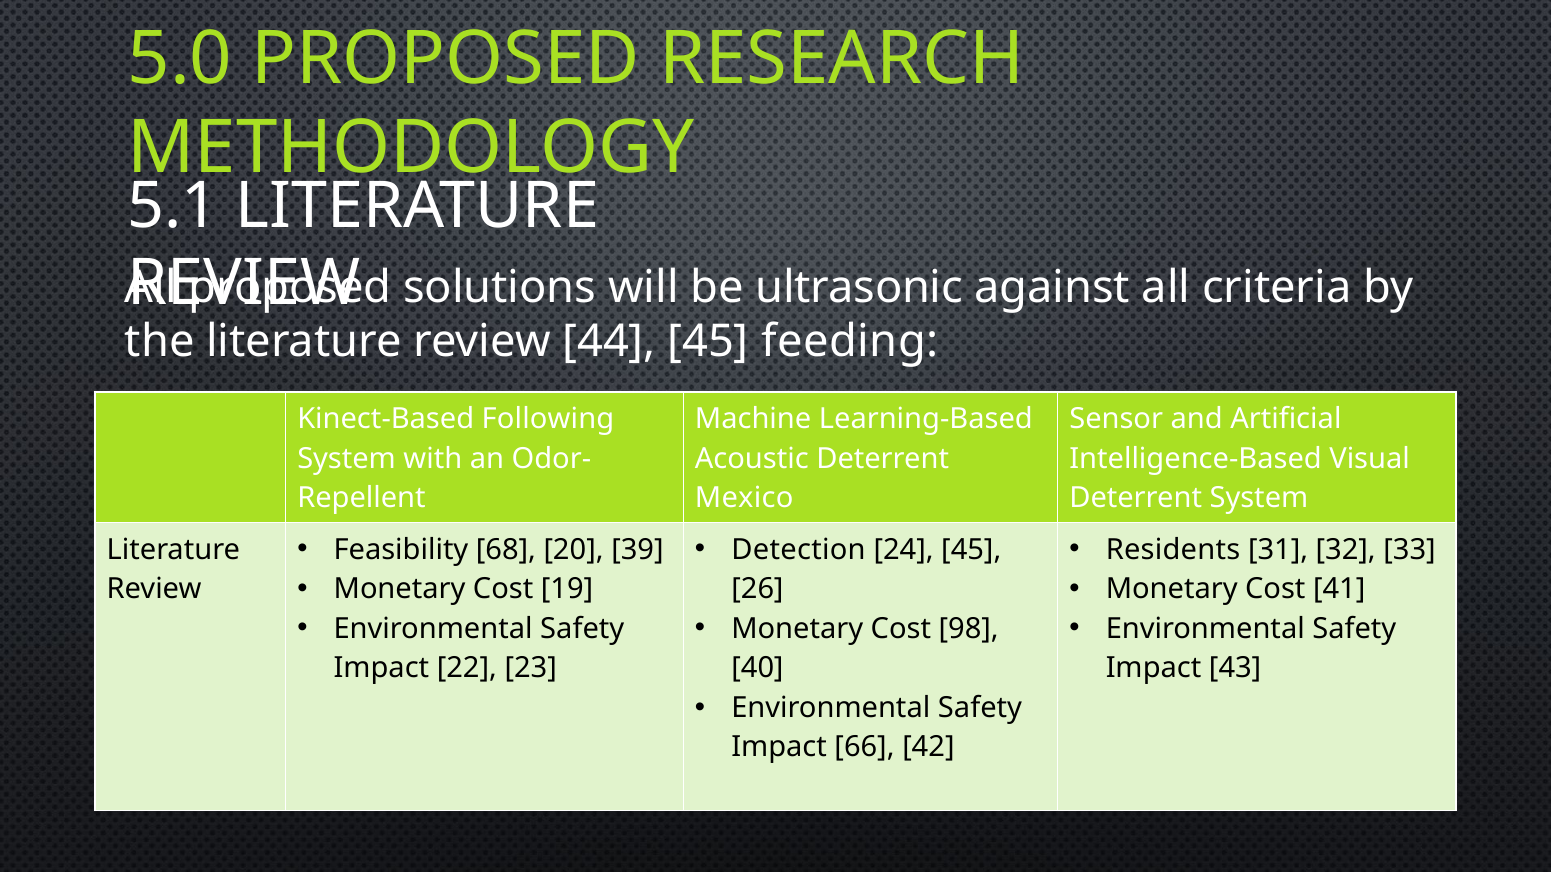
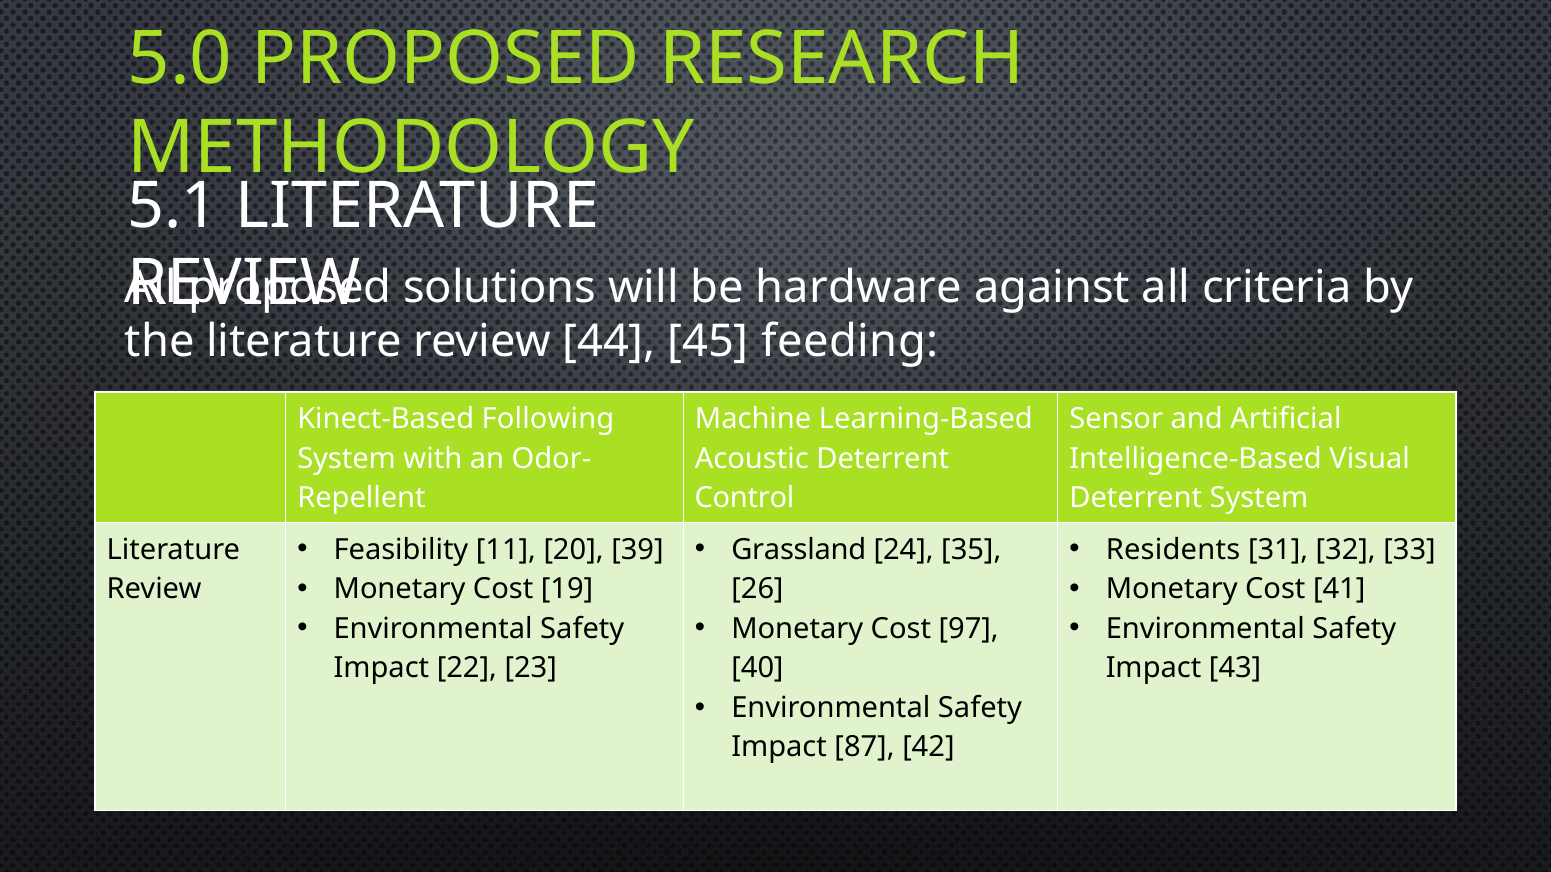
ultrasonic: ultrasonic -> hardware (859, 287)
Mexico: Mexico -> Control (744, 498)
68: 68 -> 11 (506, 550)
Detection: Detection -> Grassland (799, 550)
24 45: 45 -> 35 (971, 550)
98: 98 -> 97 (969, 629)
66: 66 -> 87 (865, 748)
